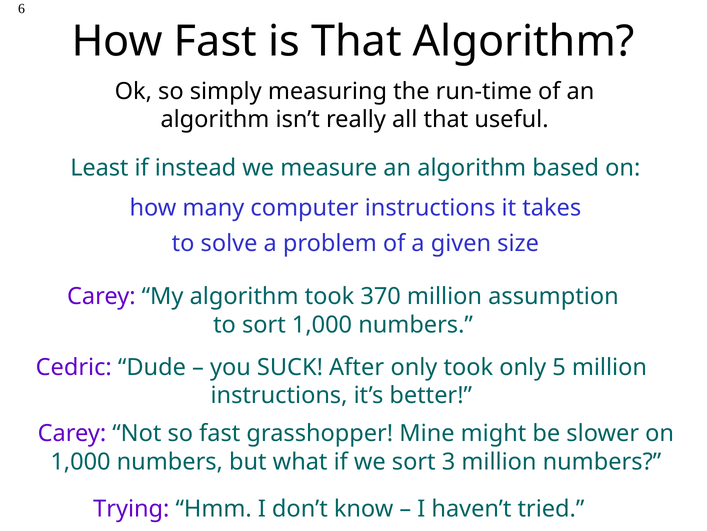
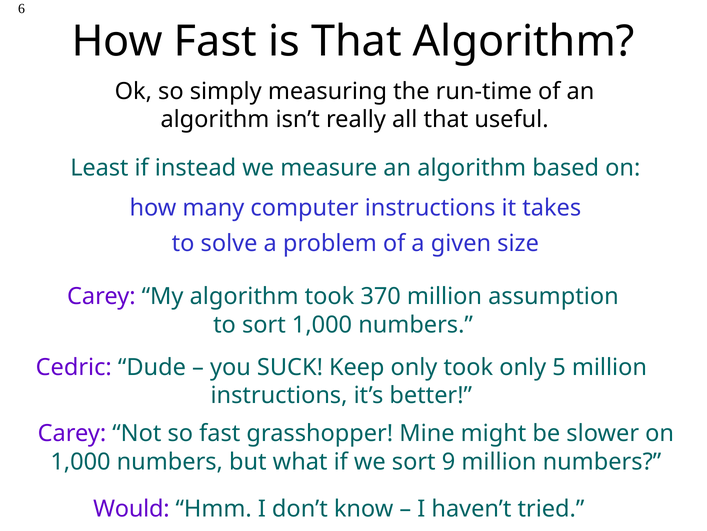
After: After -> Keep (357, 367)
3: 3 -> 9 (449, 461)
Trying: Trying -> Would (131, 508)
